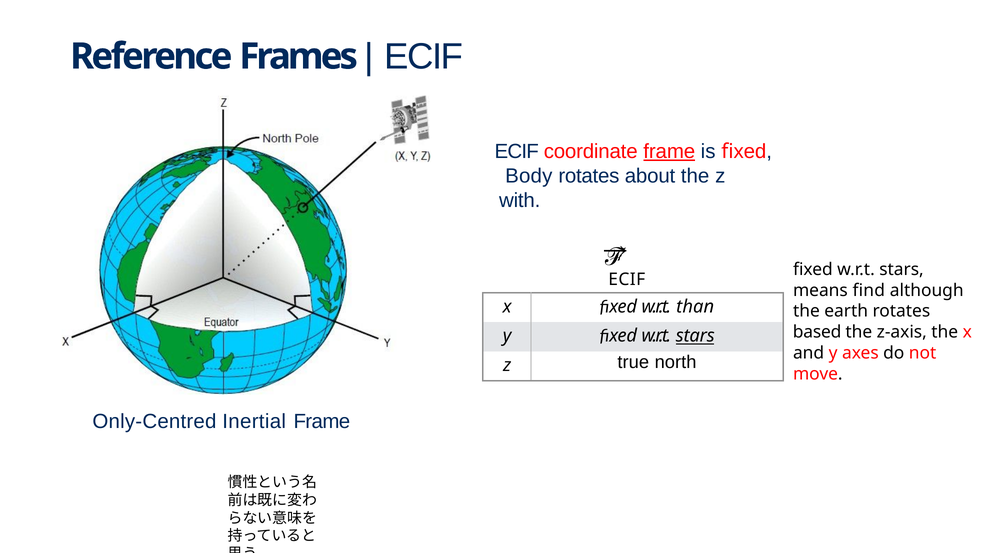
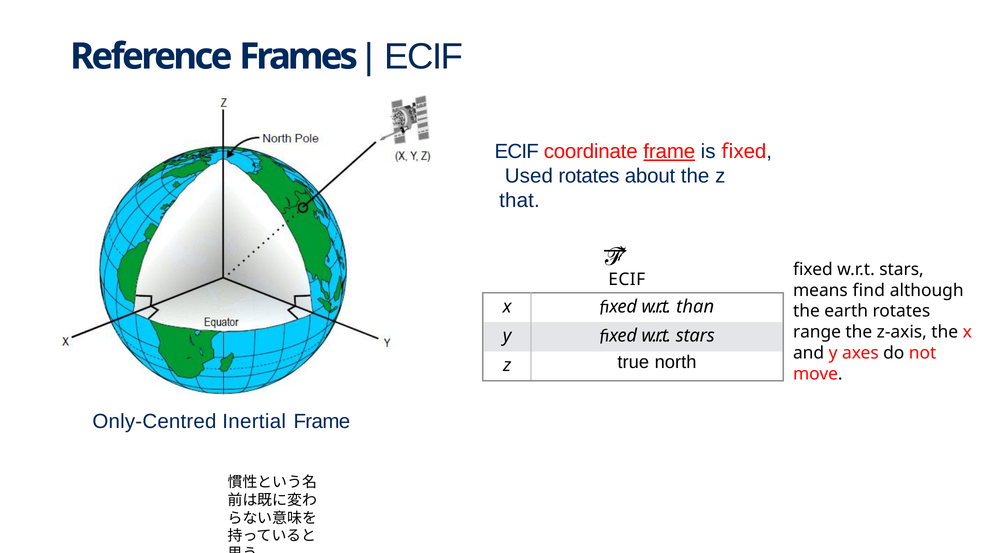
Body: Body -> Used (529, 176)
with: with -> that (519, 201)
based: based -> range (817, 332)
stars underline: present -> none (695, 336)
